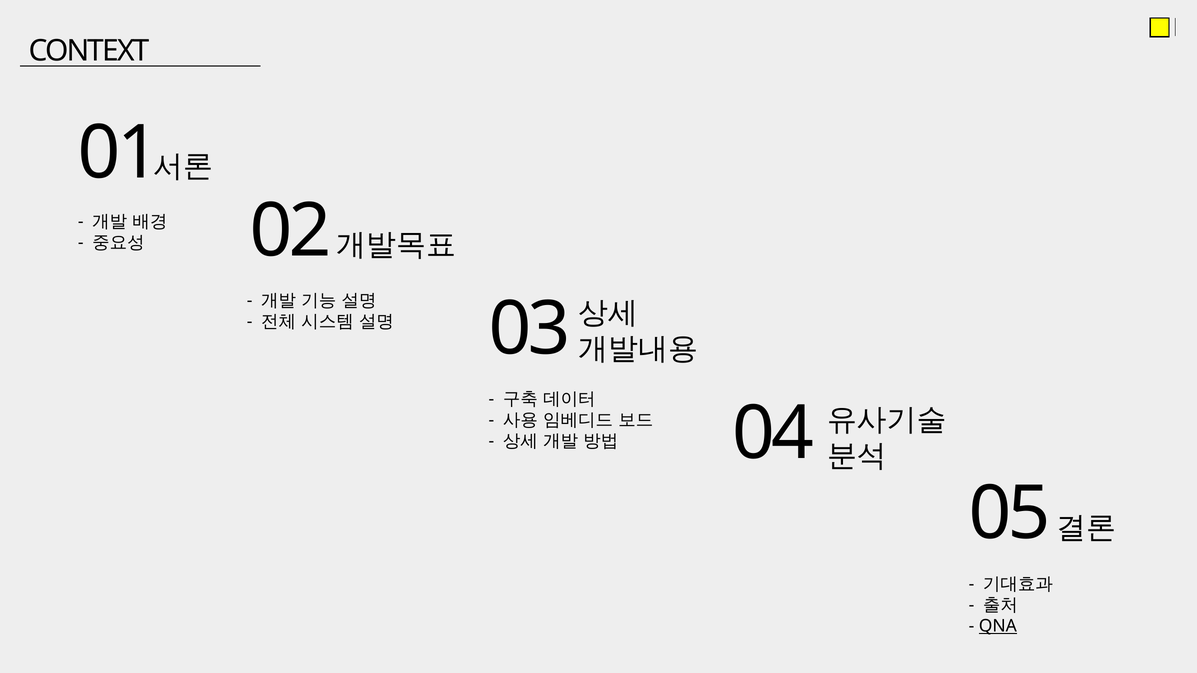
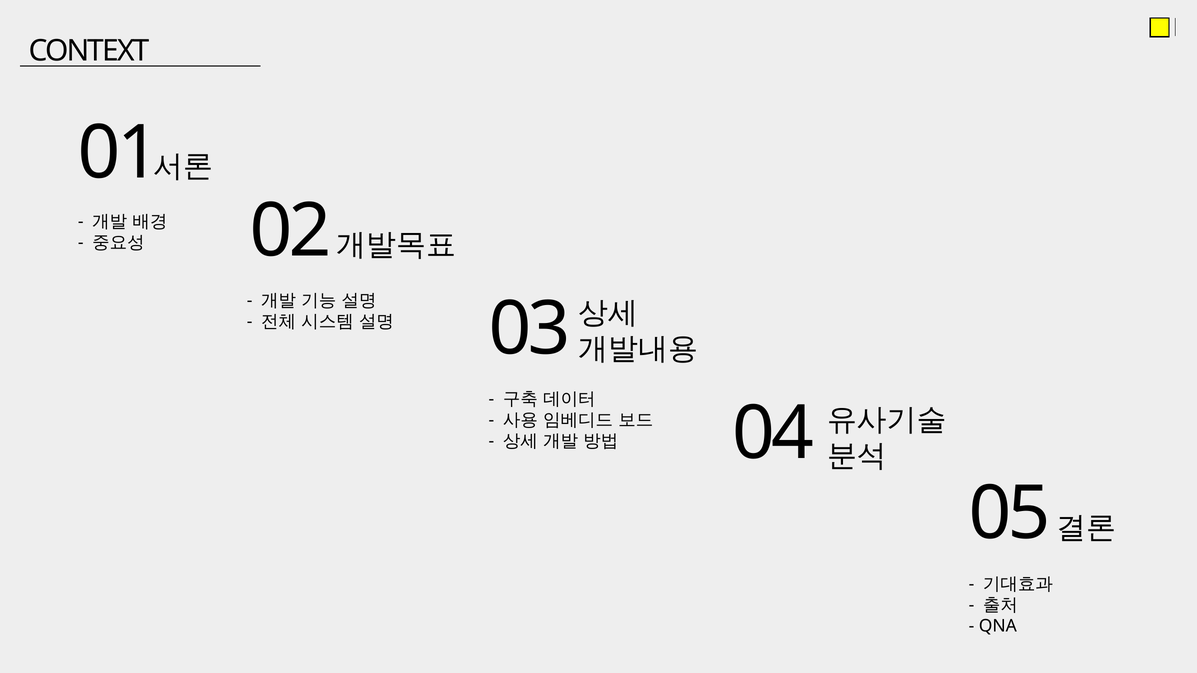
QNA underline: present -> none (998, 626)
